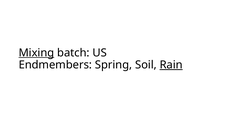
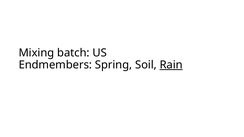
Mixing underline: present -> none (36, 53)
